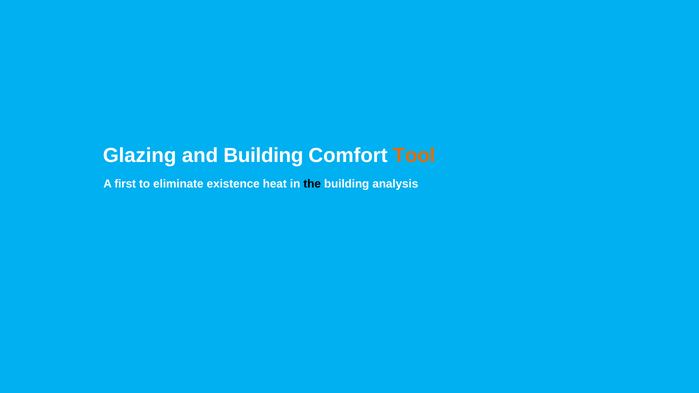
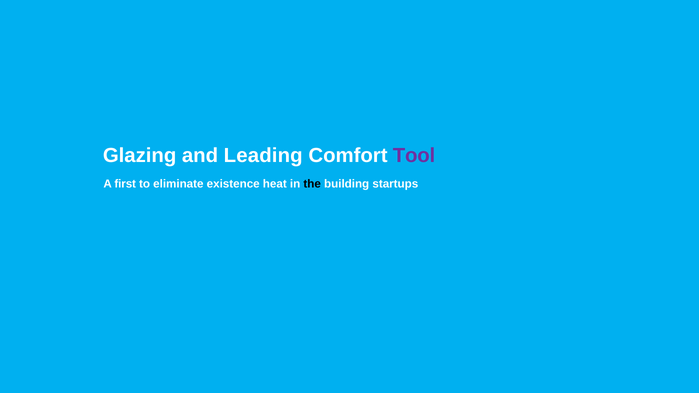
and Building: Building -> Leading (263, 155)
Tool colour: orange -> purple (414, 155)
analysis: analysis -> startups (395, 184)
